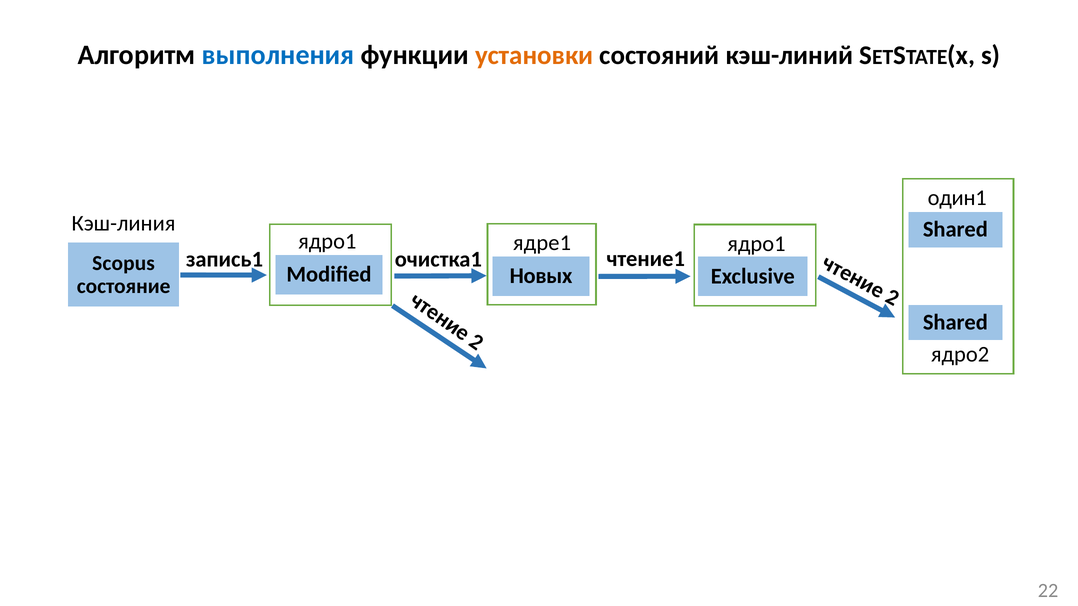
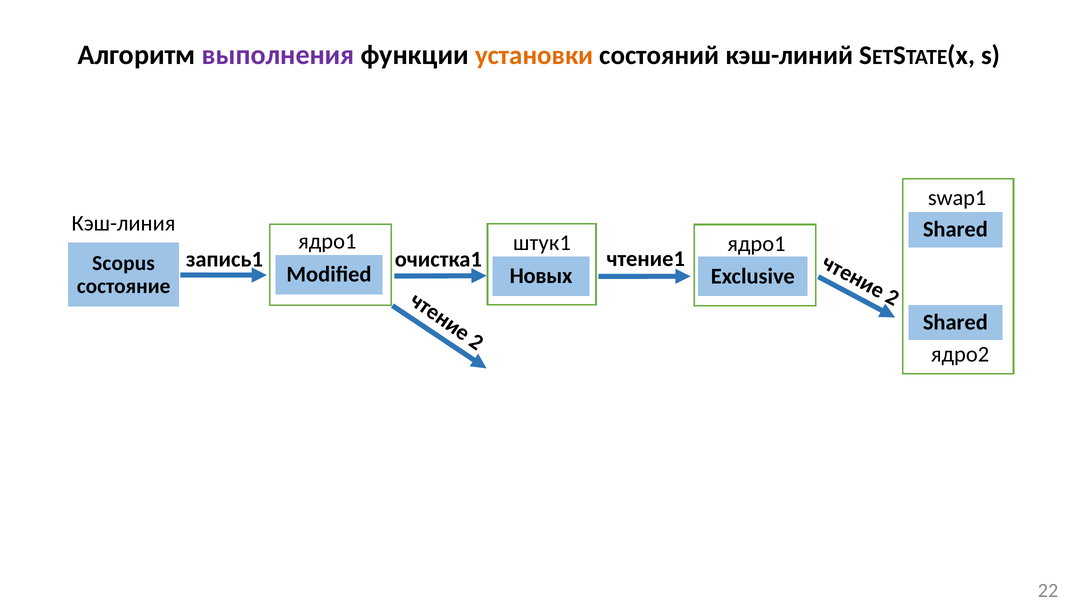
выполнения colour: blue -> purple (278, 55)
один1: один1 -> swap1 (957, 198)
ядре1: ядре1 -> штук1 (542, 243)
